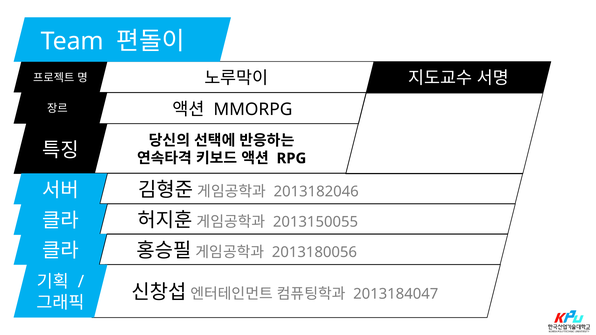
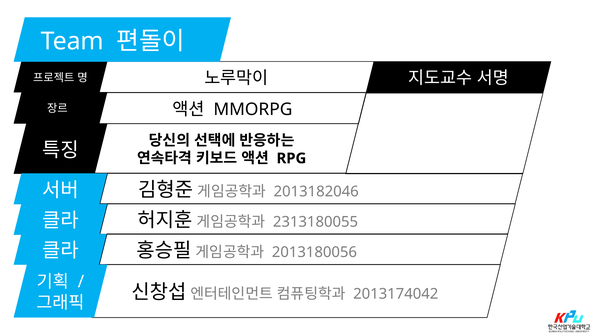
2013150055: 2013150055 -> 2313180055 (316, 222)
2013184047: 2013184047 -> 2013174042 (396, 294)
